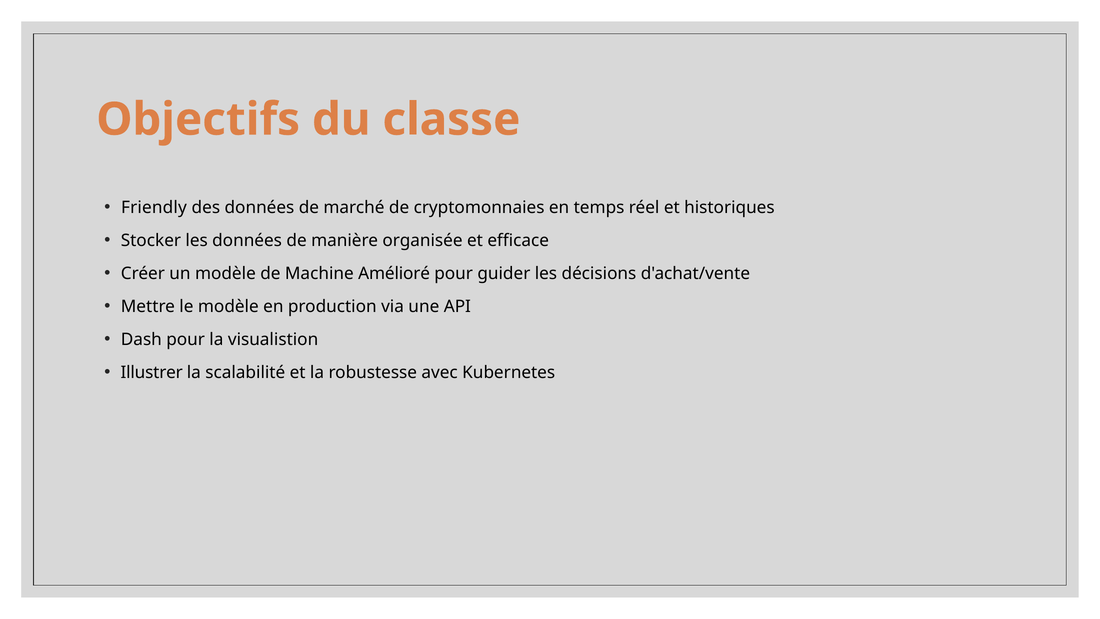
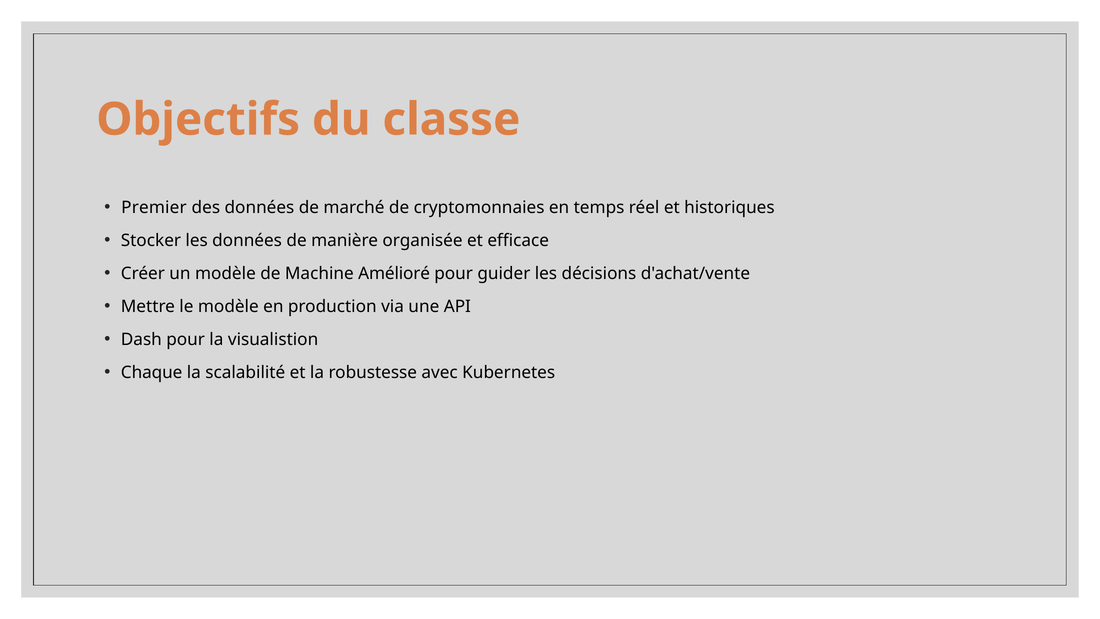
Friendly: Friendly -> Premier (154, 207)
Illustrer: Illustrer -> Chaque (152, 372)
